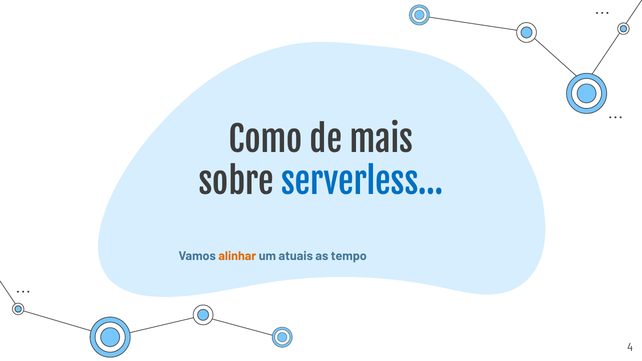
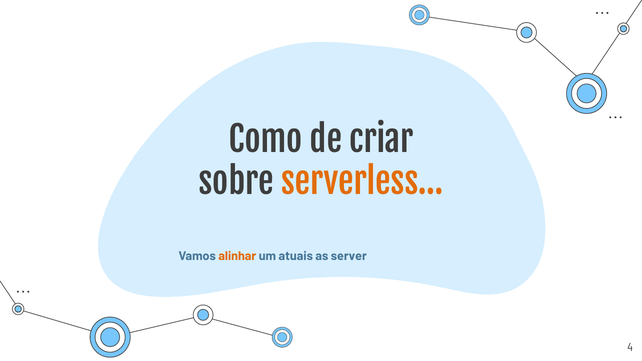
mais: mais -> criar (381, 141)
serverless… colour: blue -> orange (362, 183)
tempo: tempo -> server (349, 256)
